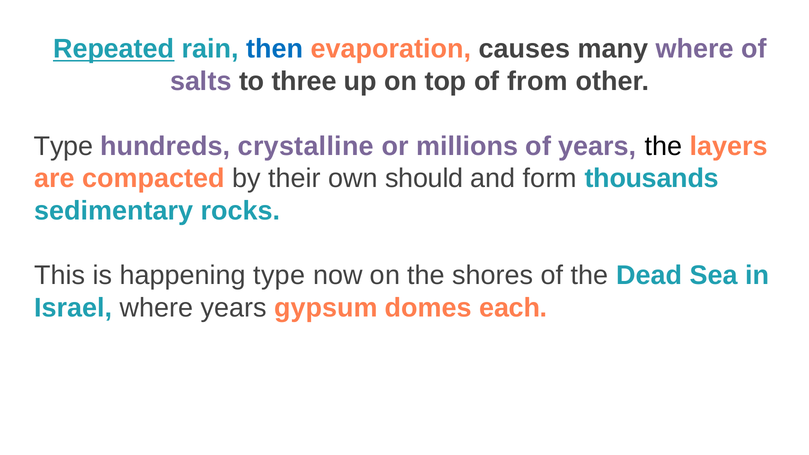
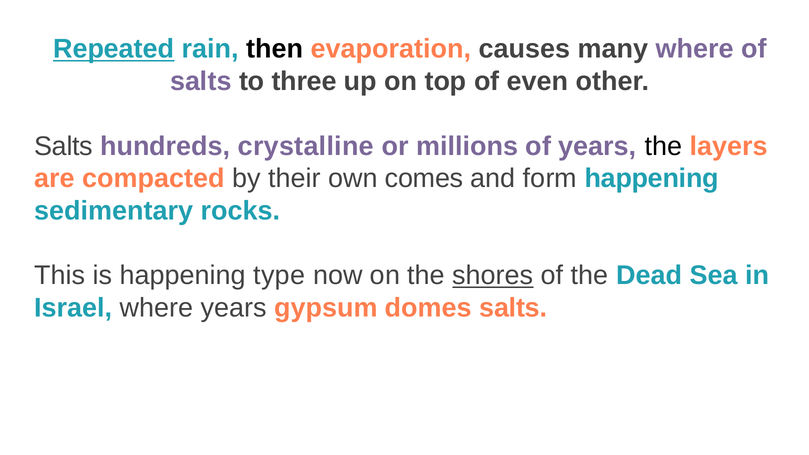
then colour: blue -> black (275, 49)
from: from -> even (538, 81)
Type: Type -> Salts (64, 146)
should: should -> comes (424, 179)
form thousands: thousands -> happening (652, 179)
shores underline: none -> present (493, 276)
domes each: each -> salts (513, 308)
